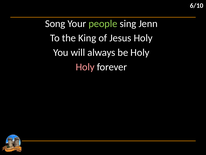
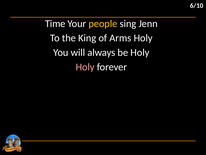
Song: Song -> Time (55, 24)
people colour: light green -> yellow (103, 24)
Jesus: Jesus -> Arms (120, 38)
